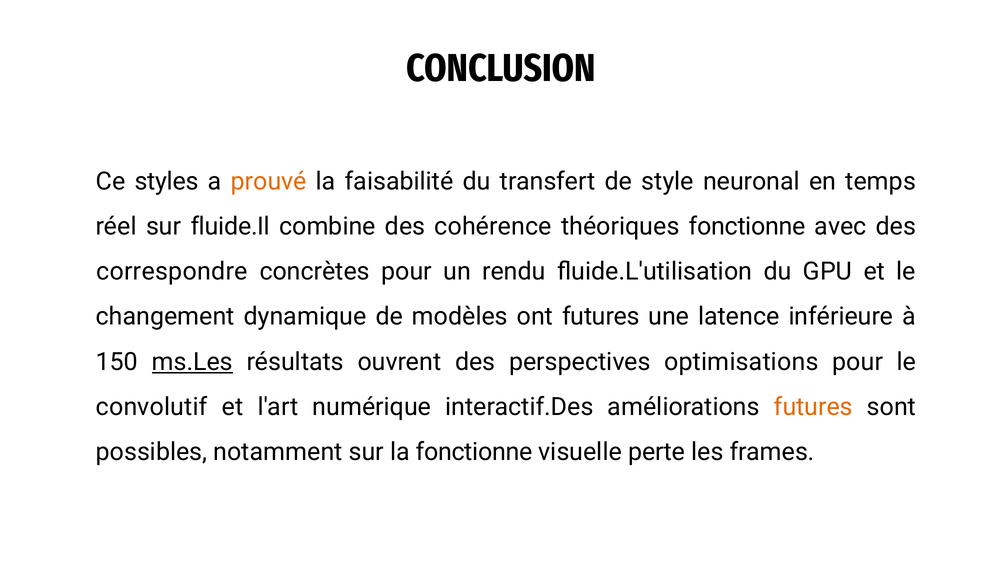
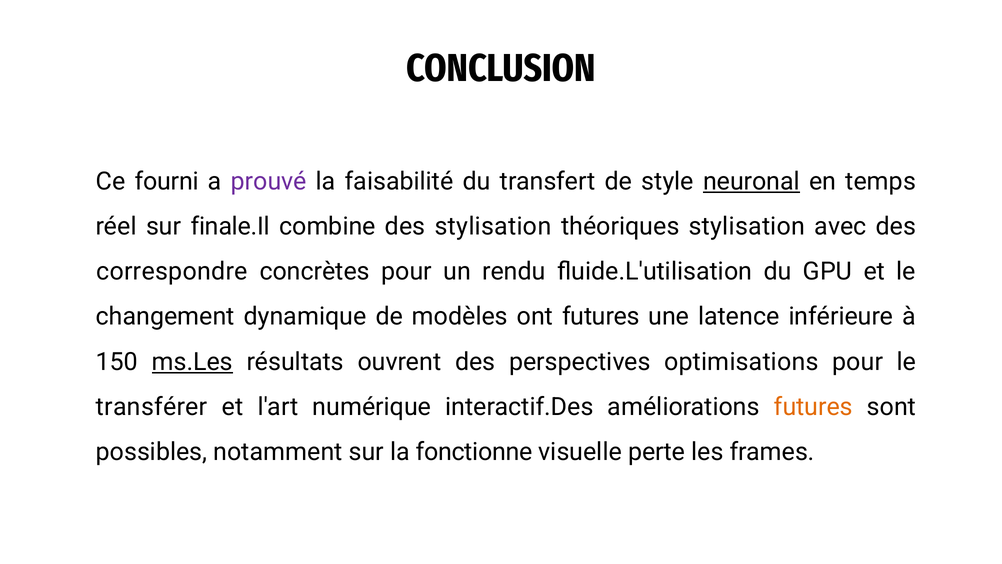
styles: styles -> fourni (167, 181)
prouvé colour: orange -> purple (269, 181)
neuronal underline: none -> present (751, 181)
fluide.Il: fluide.Il -> finale.Il (230, 226)
des cohérence: cohérence -> stylisation (493, 226)
théoriques fonctionne: fonctionne -> stylisation (747, 226)
convolutif: convolutif -> transférer (152, 407)
